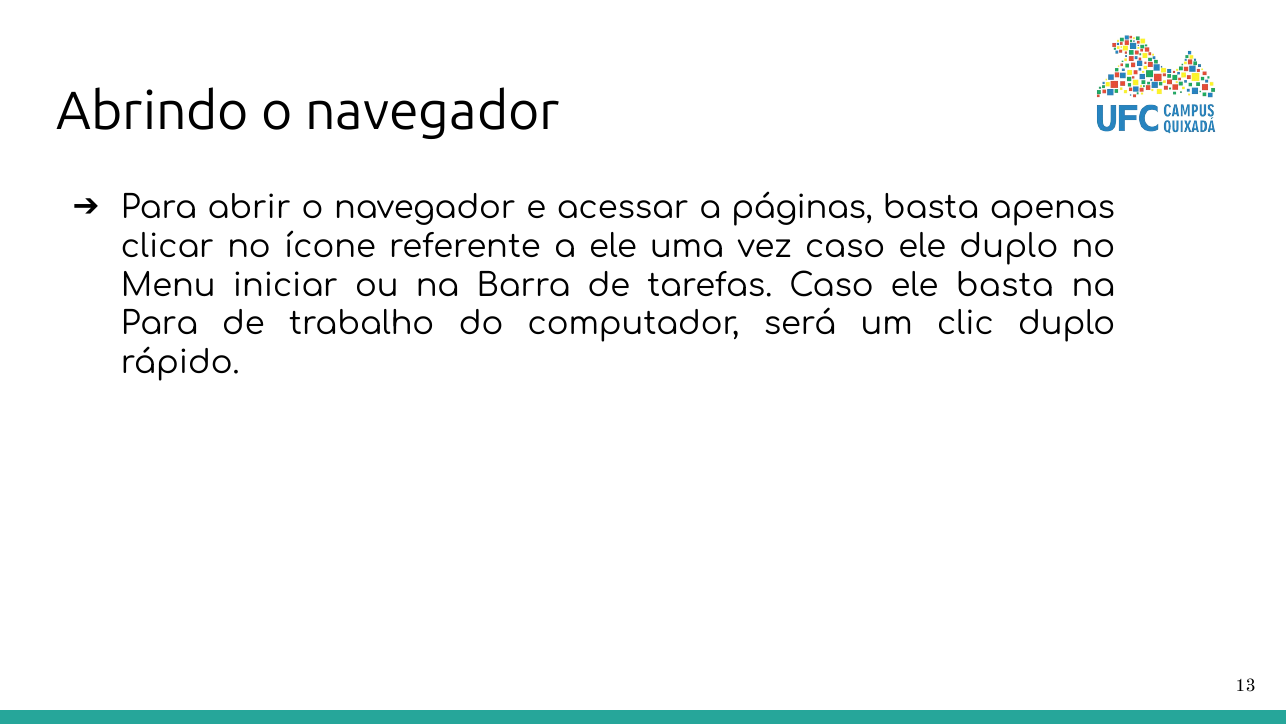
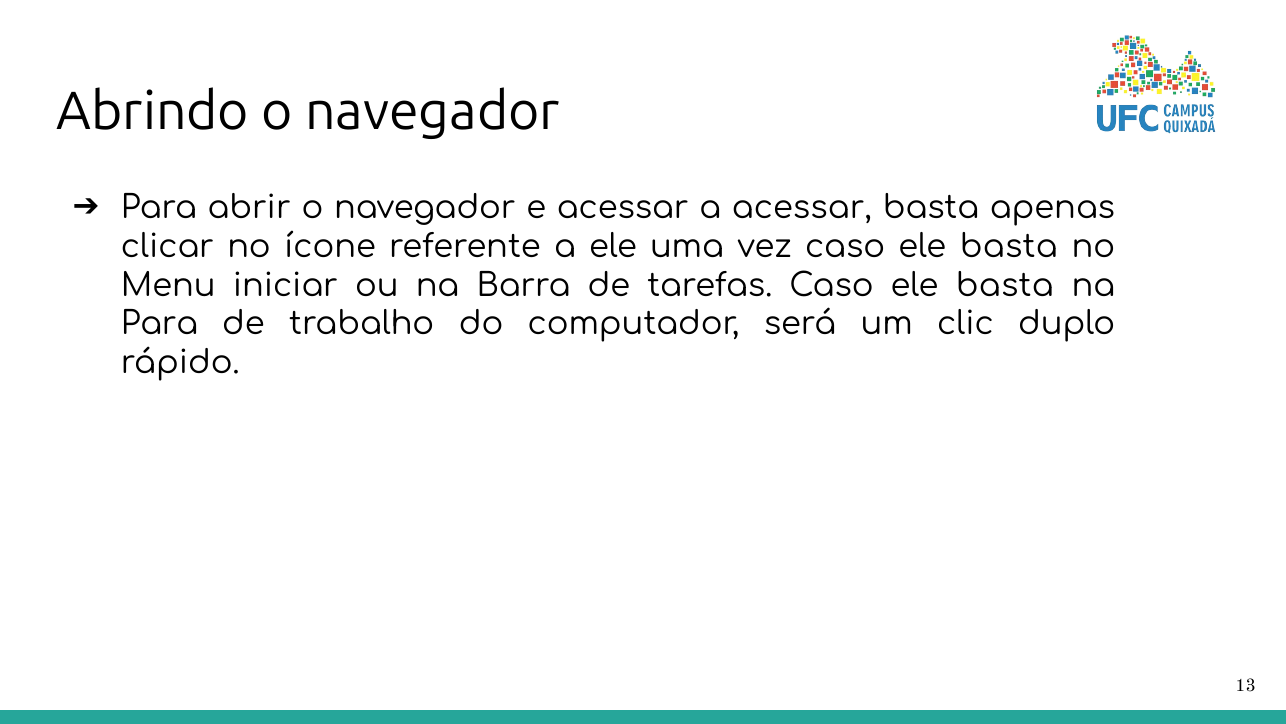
a páginas: páginas -> acessar (802, 208)
vez caso ele duplo: duplo -> basta (1009, 247)
